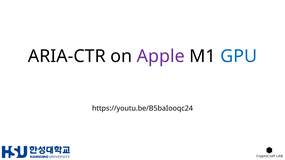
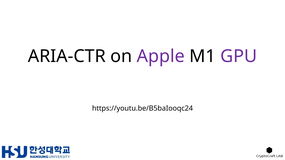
GPU colour: blue -> purple (239, 56)
